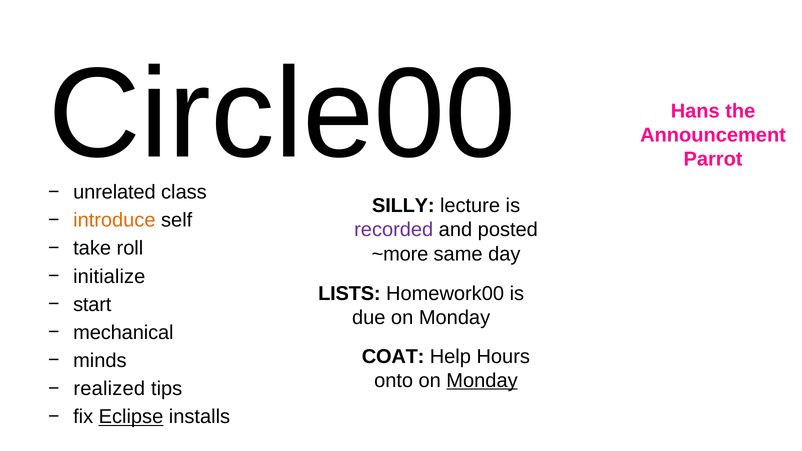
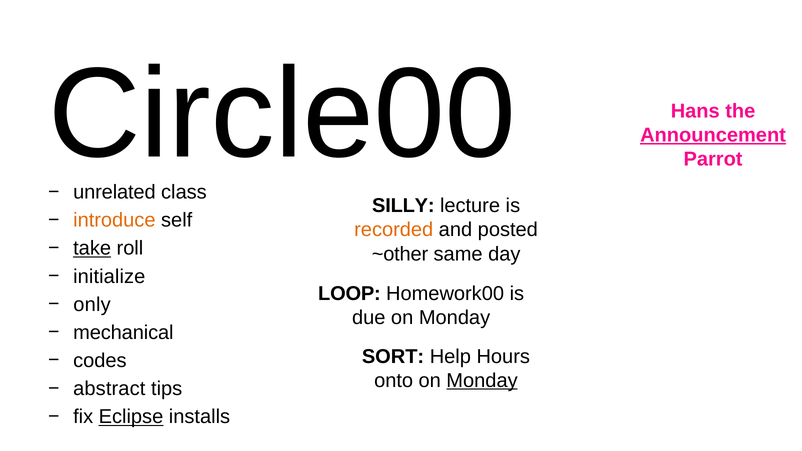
Announcement underline: none -> present (713, 135)
recorded colour: purple -> orange (394, 230)
take underline: none -> present (92, 248)
~more: ~more -> ~other (400, 254)
LISTS: LISTS -> LOOP (349, 294)
start: start -> only (92, 305)
COAT: COAT -> SORT (393, 357)
minds: minds -> codes (100, 361)
realized: realized -> abstract (109, 389)
